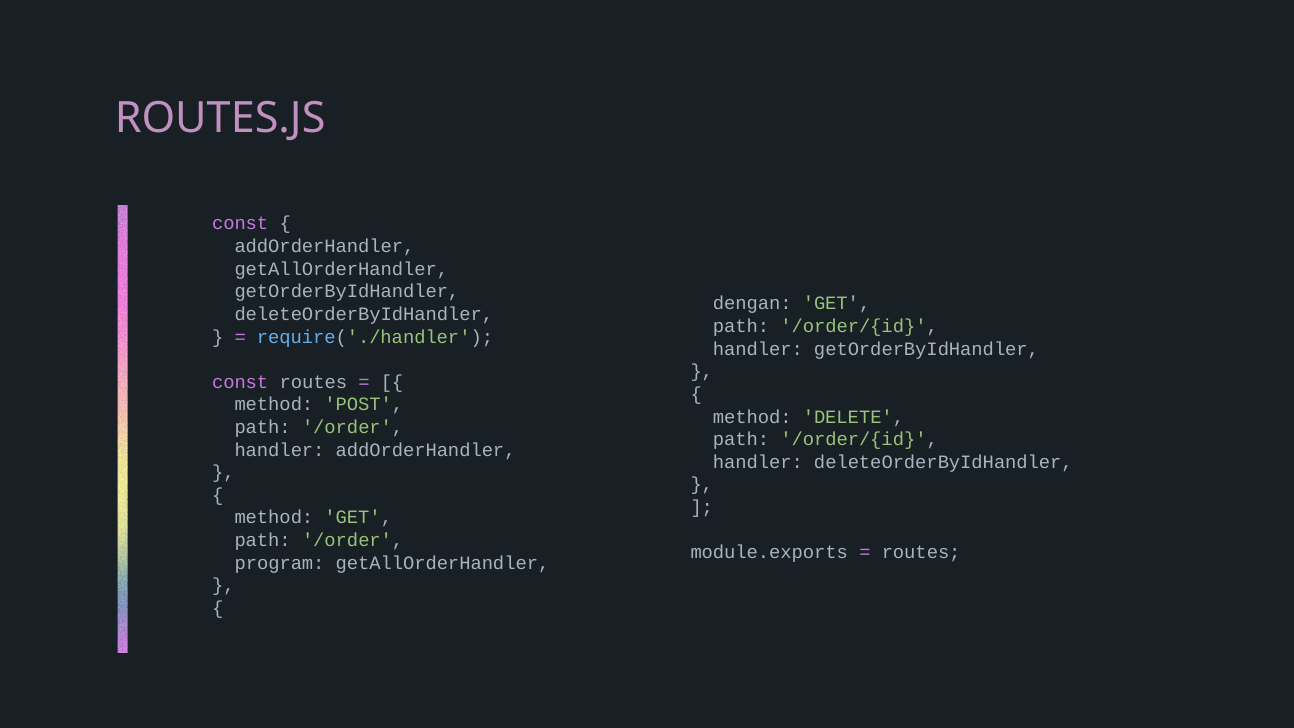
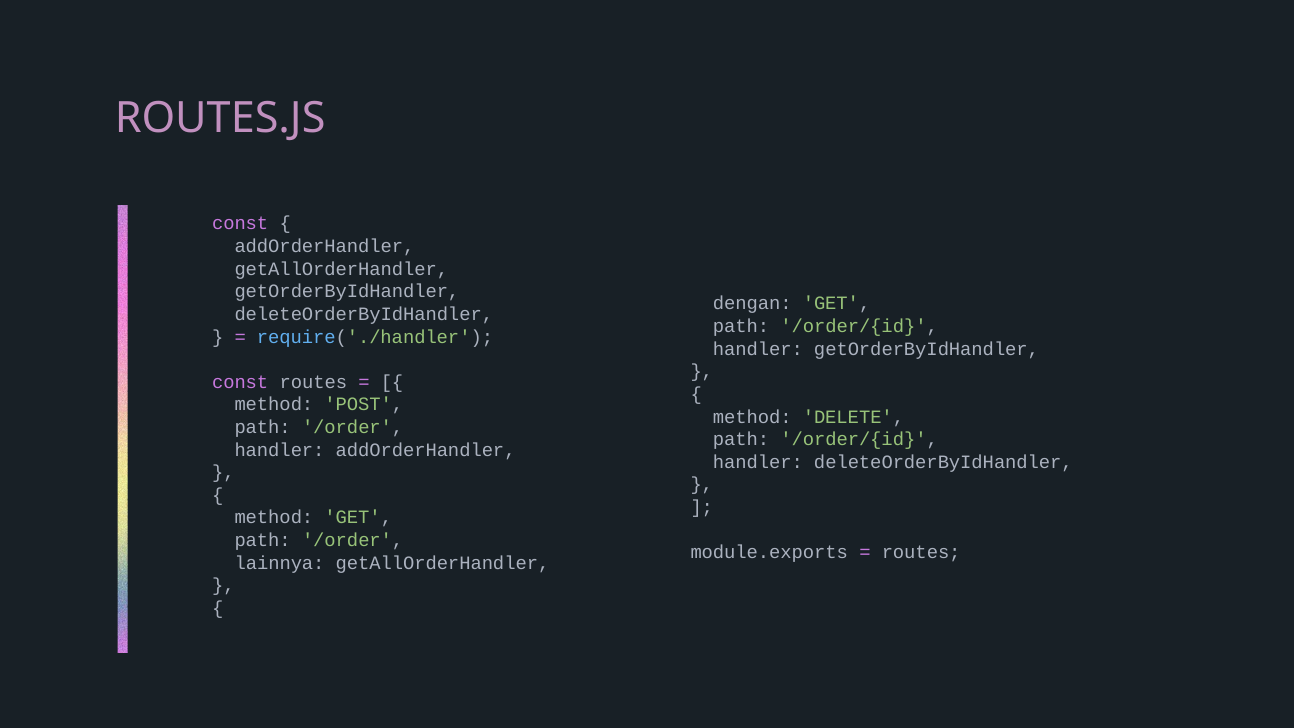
program: program -> lainnya (280, 563)
